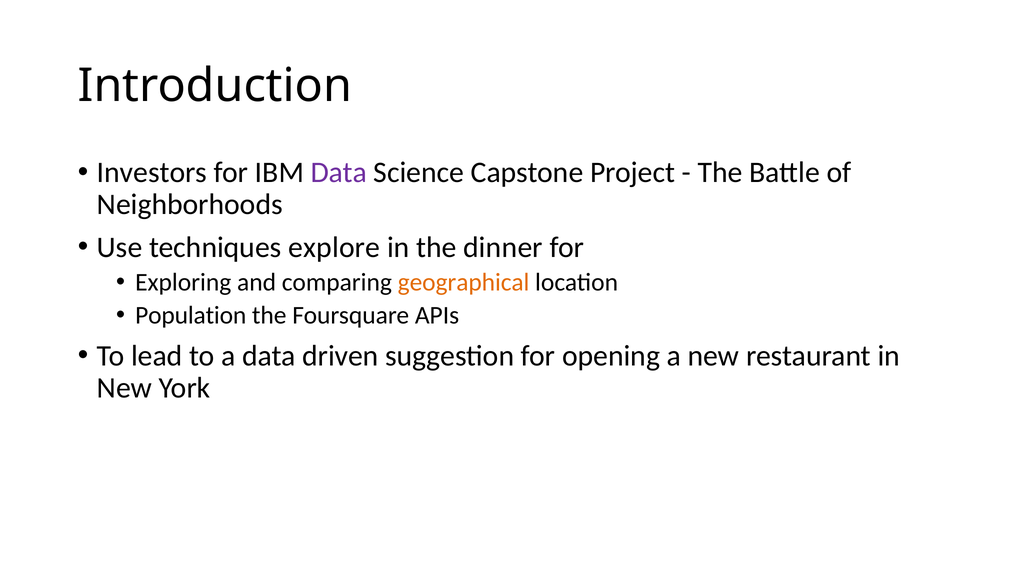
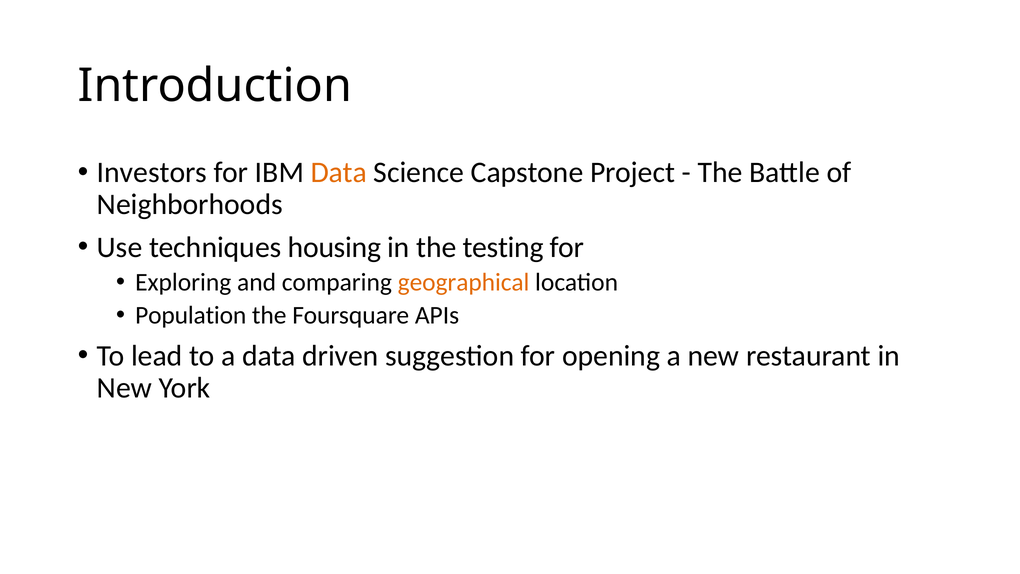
Data colour: purple -> orange (339, 172)
explore: explore -> housing (334, 247)
dinner: dinner -> testing (503, 247)
